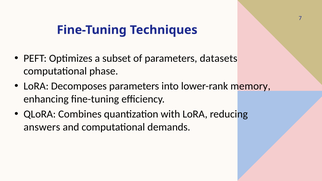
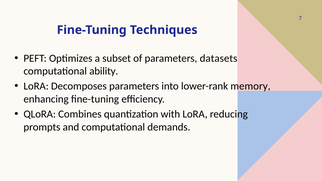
phase: phase -> ability (104, 71)
answers: answers -> prompts (42, 127)
